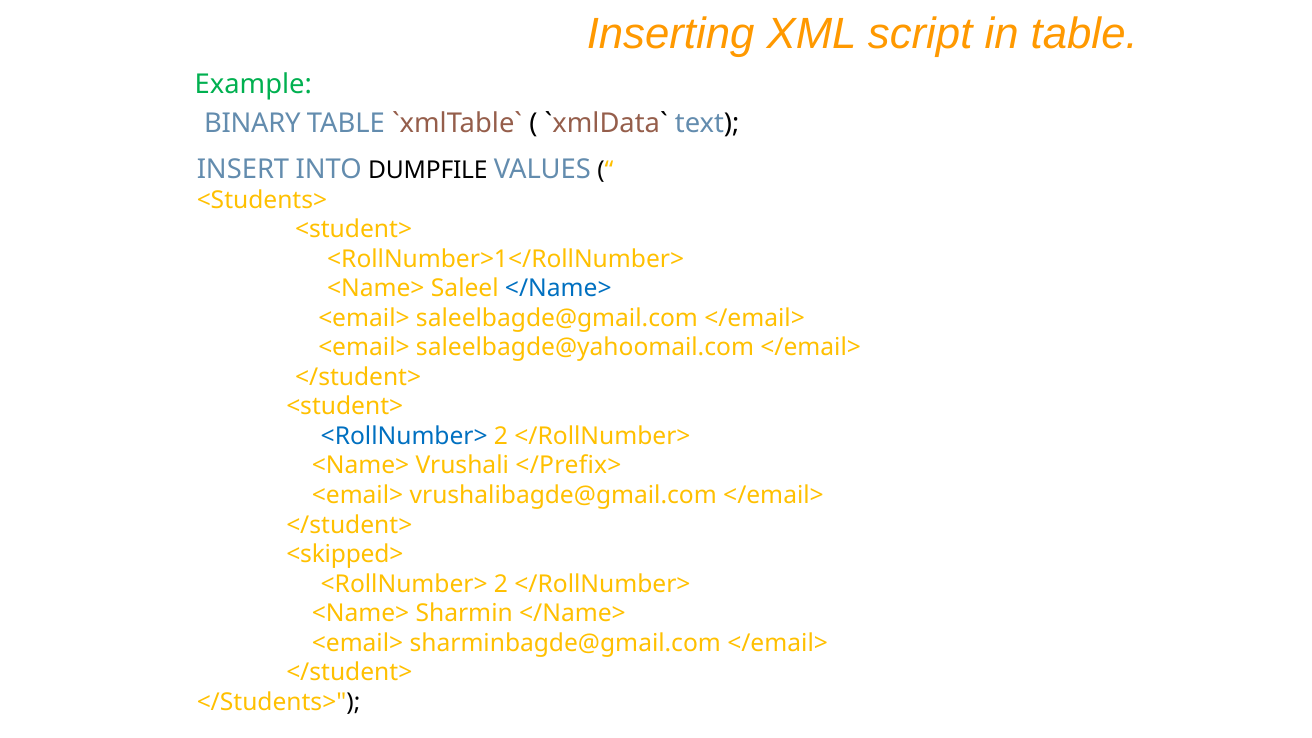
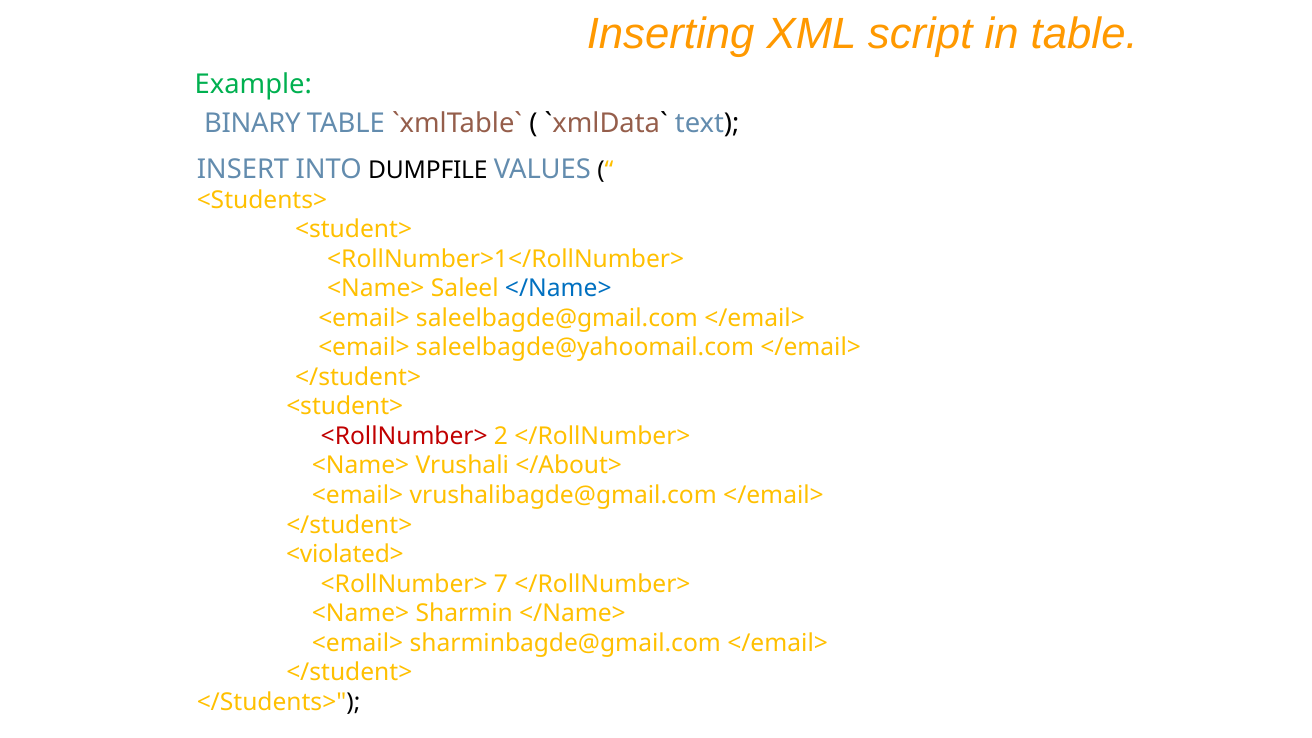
<RollNumber> colour: blue -> red (404, 436)
</Prefix>: </Prefix> -> </About> (569, 466)
<skipped>: <skipped> -> <violated> (345, 554)
2: 2 -> 7 (501, 584)
